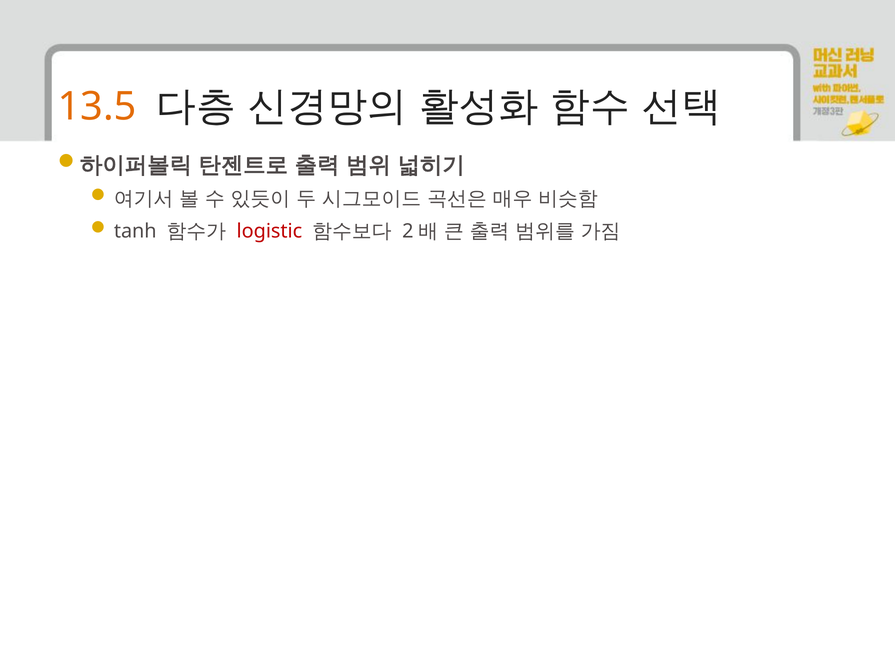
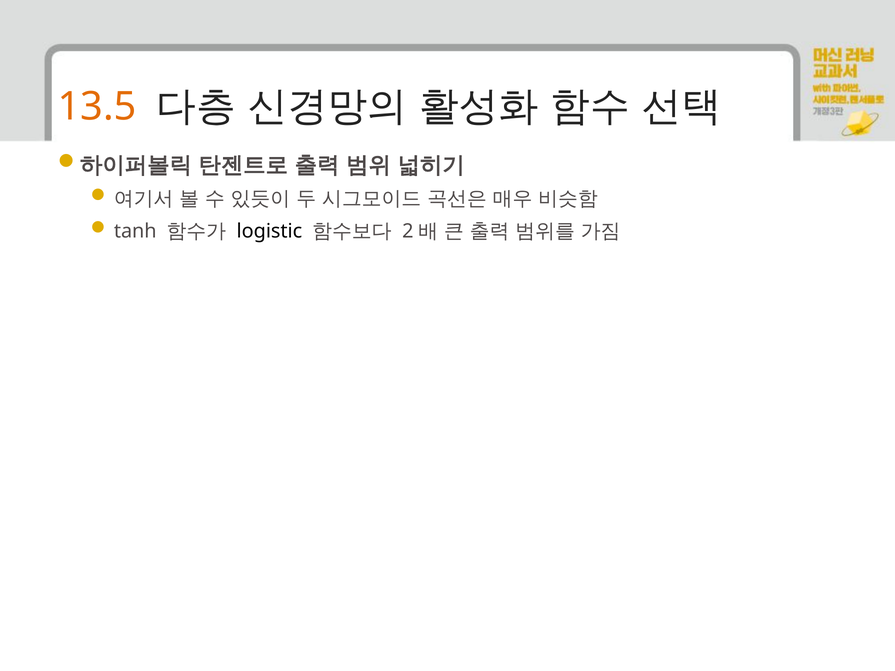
logistic colour: red -> black (269, 231)
